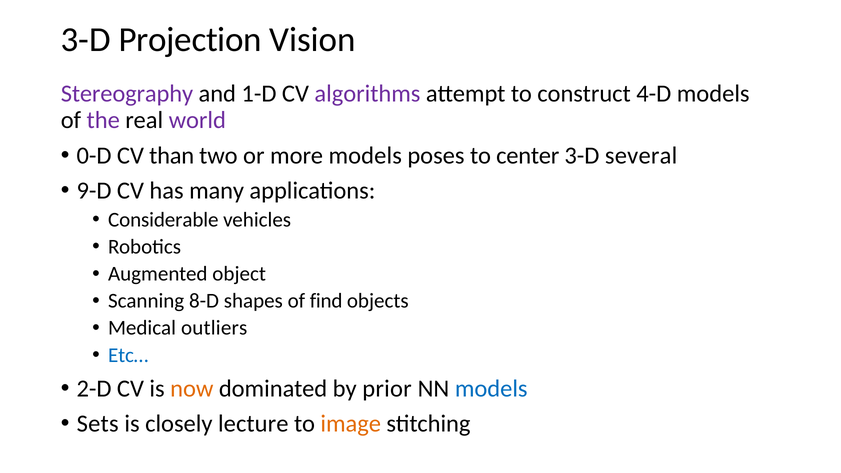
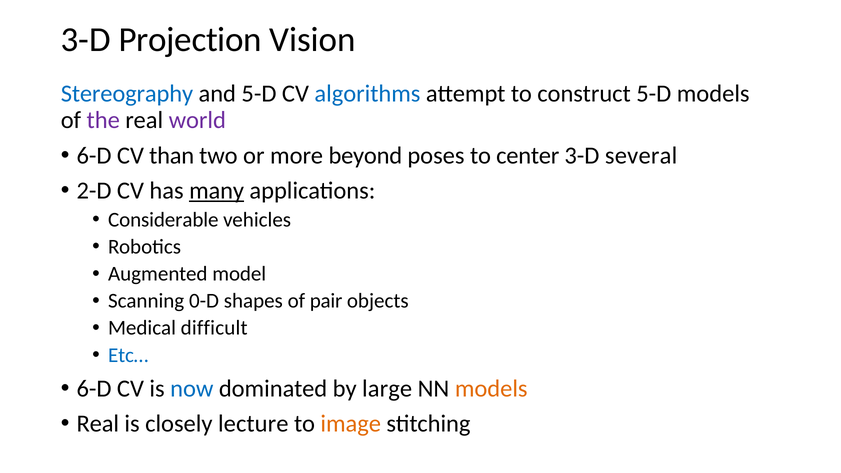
Stereography colour: purple -> blue (127, 94)
and 1-D: 1-D -> 5-D (259, 94)
algorithms colour: purple -> blue (367, 94)
construct 4-D: 4-D -> 5-D (654, 94)
0-D: 0-D -> 6-D (94, 156)
more models: models -> beyond (365, 156)
9-D: 9-D -> 2-D (94, 191)
many underline: none -> present (217, 191)
object: object -> model (239, 274)
8-D: 8-D -> 0-D (204, 301)
find: find -> pair (326, 301)
outliers: outliers -> difficult (214, 328)
2-D: 2-D -> 6-D (94, 389)
now colour: orange -> blue (192, 389)
prior: prior -> large (387, 389)
models colour: blue -> orange (491, 389)
Sets: Sets -> Real (98, 424)
